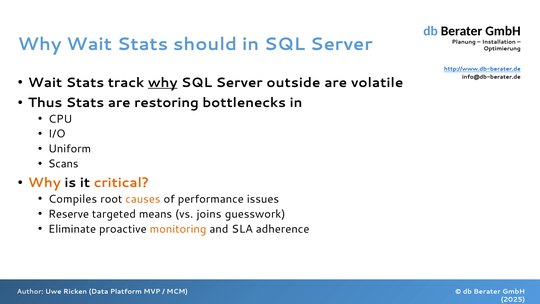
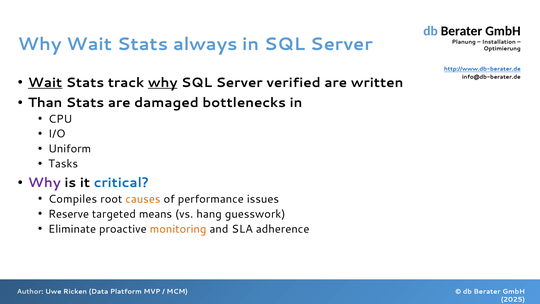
should: should -> always (205, 44)
Wait underline: none -> present (45, 82)
outside: outside -> verified (293, 82)
volatile: volatile -> written (377, 82)
Thus: Thus -> Than (45, 103)
restoring: restoring -> damaged (166, 103)
Scans: Scans -> Tasks (63, 164)
Why colour: orange -> purple (44, 183)
critical colour: orange -> blue (121, 183)
joins: joins -> hang (209, 214)
